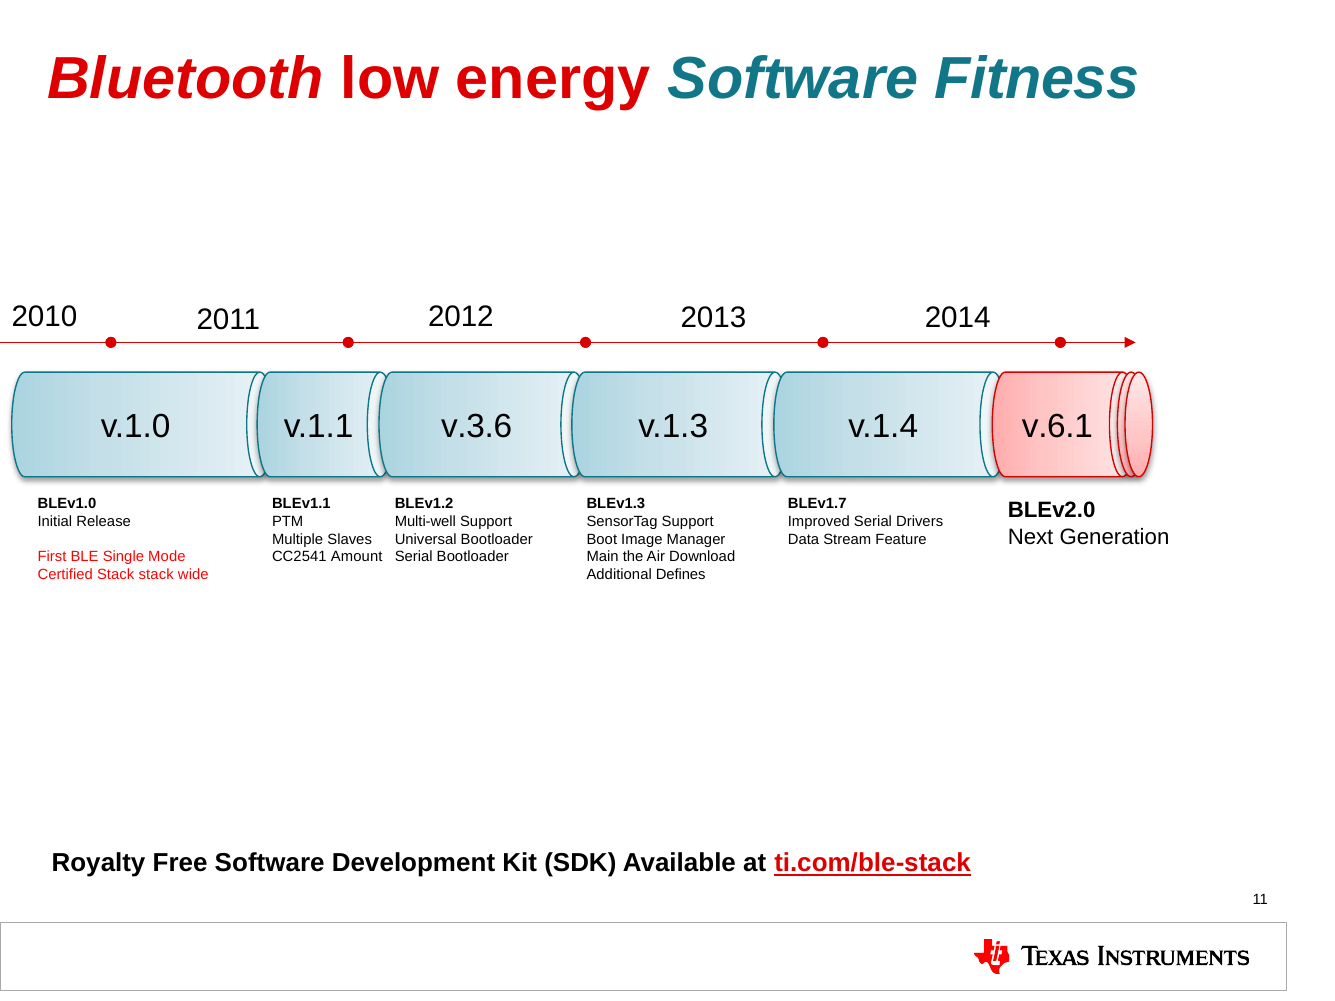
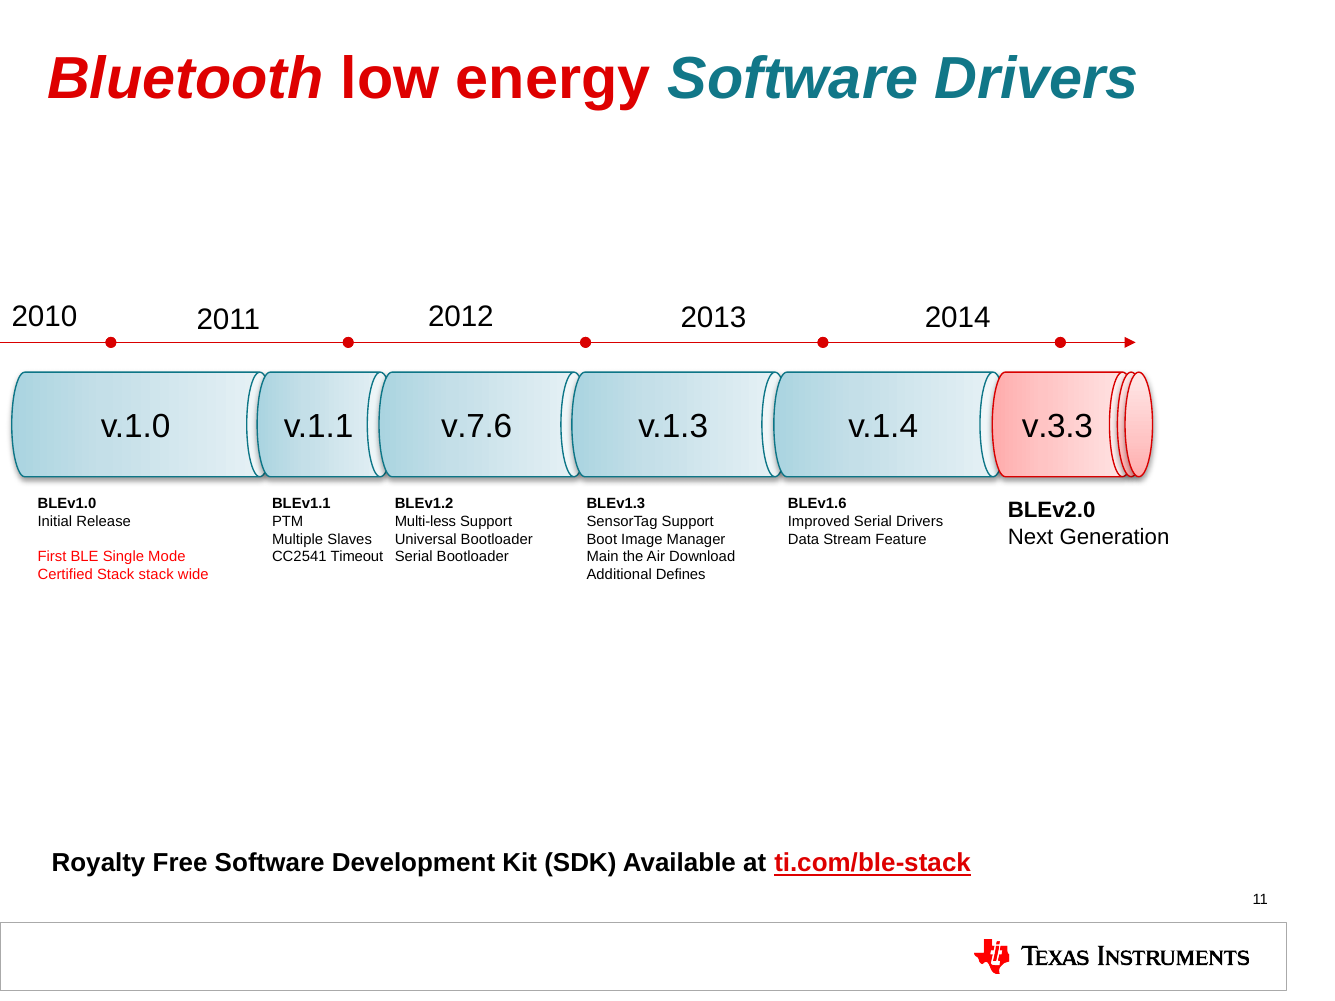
Software Fitness: Fitness -> Drivers (1037, 79)
v.6.1: v.6.1 -> v.3.3 (1057, 427)
v.3.6: v.3.6 -> v.7.6 (477, 427)
BLEv1.7: BLEv1.7 -> BLEv1.6 (817, 504)
Multi-well: Multi-well -> Multi-less (425, 522)
Amount: Amount -> Timeout (357, 557)
